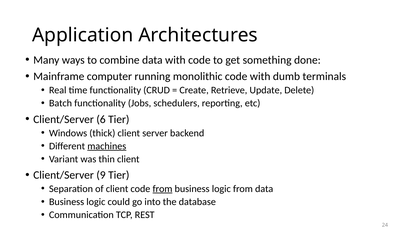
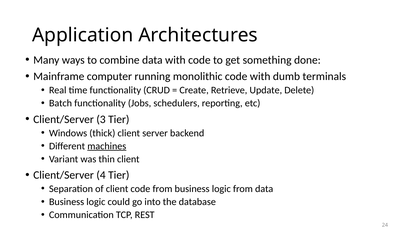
6: 6 -> 3 (101, 119)
9: 9 -> 4 (101, 175)
from underline: present -> none (162, 189)
